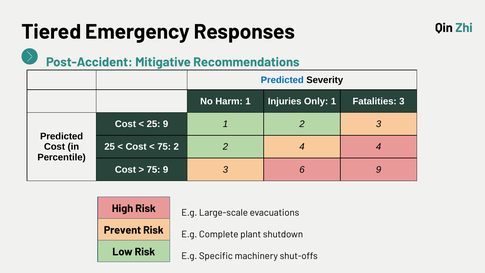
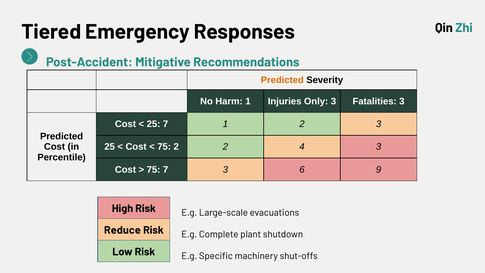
Predicted colour: blue -> orange (282, 80)
Only 1: 1 -> 3 (333, 101)
25 9: 9 -> 7 (166, 124)
4 4: 4 -> 3 (379, 147)
75 9: 9 -> 7 (166, 170)
Prevent: Prevent -> Reduce (122, 230)
